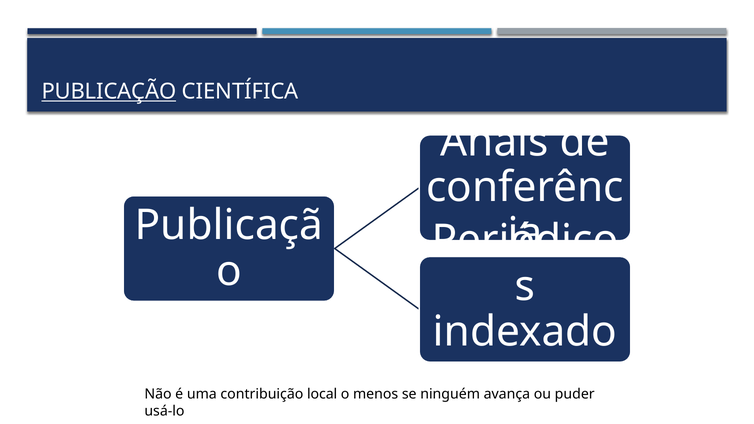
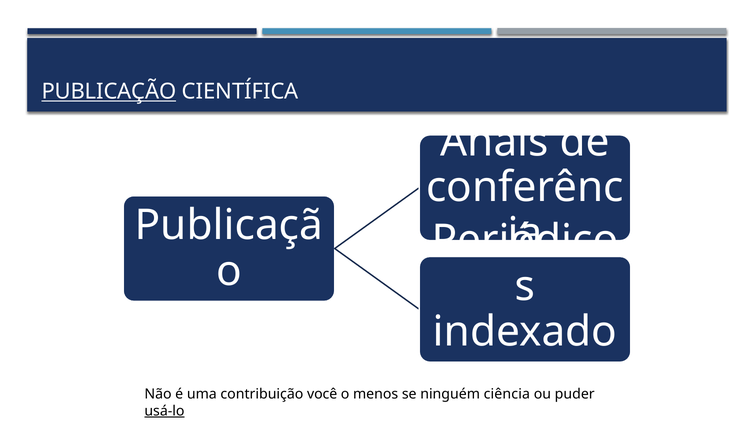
local: local -> você (322, 394)
avança: avança -> ciência (507, 394)
usá-lo underline: none -> present (164, 411)
